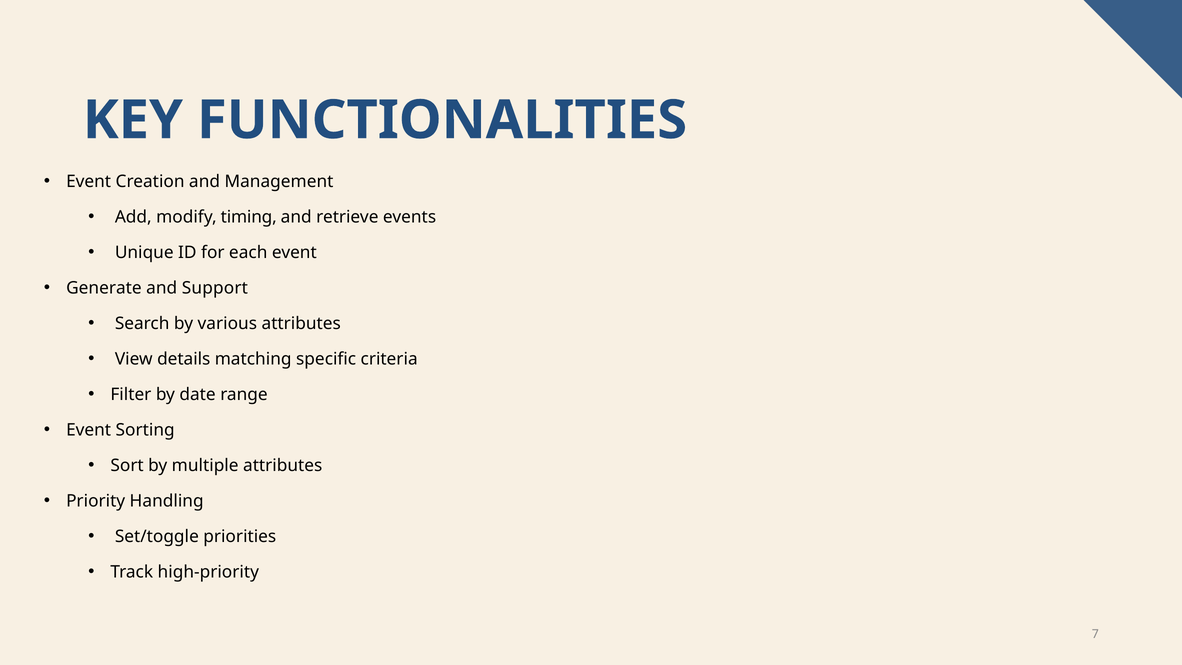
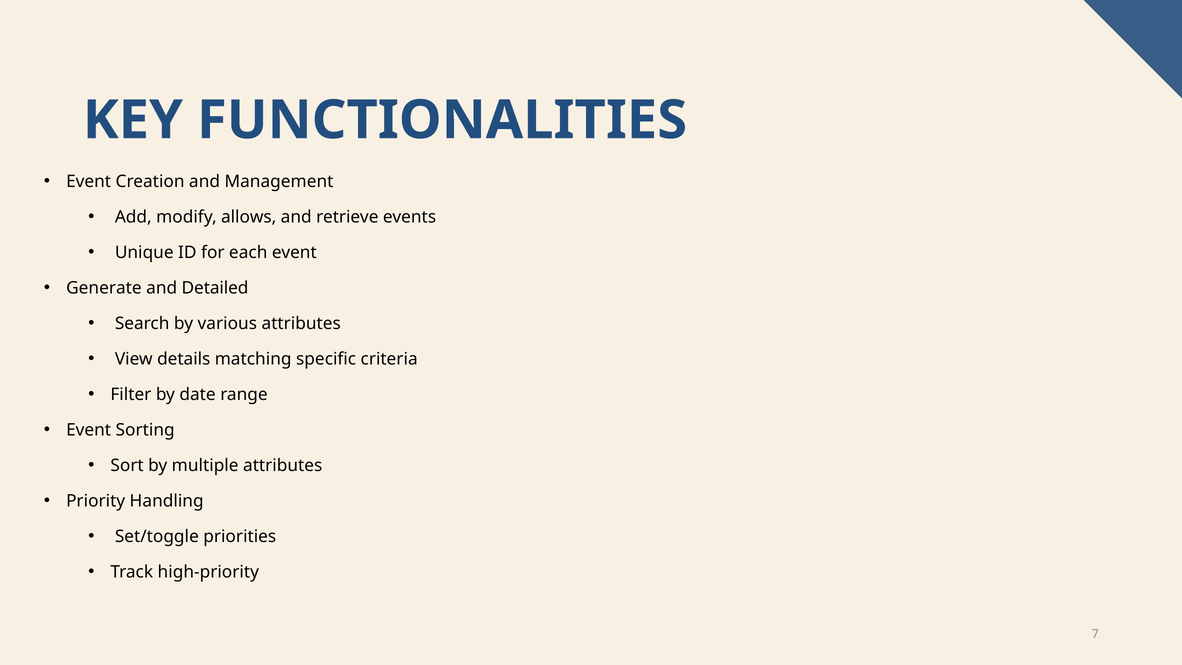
timing: timing -> allows (249, 217)
Support: Support -> Detailed (215, 288)
